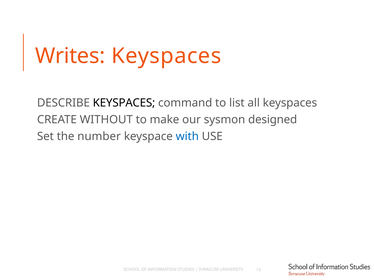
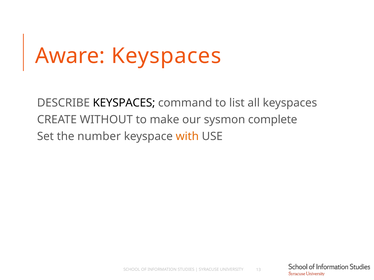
Writes: Writes -> Aware (70, 56)
designed: designed -> complete (273, 120)
with colour: blue -> orange (187, 137)
